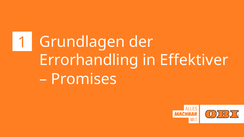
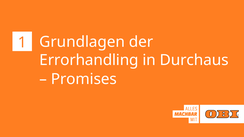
Effektiver: Effektiver -> Durchaus (194, 60)
